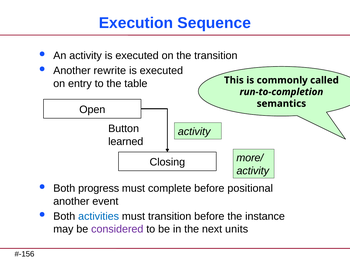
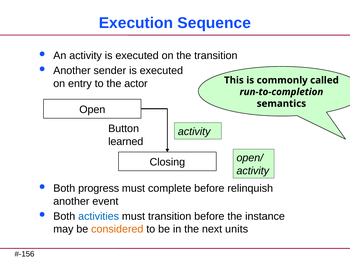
rewrite: rewrite -> sender (110, 70)
table: table -> actor (136, 83)
more/: more/ -> open/ (250, 158)
positional: positional -> relinquish (250, 188)
considered colour: purple -> orange (117, 229)
